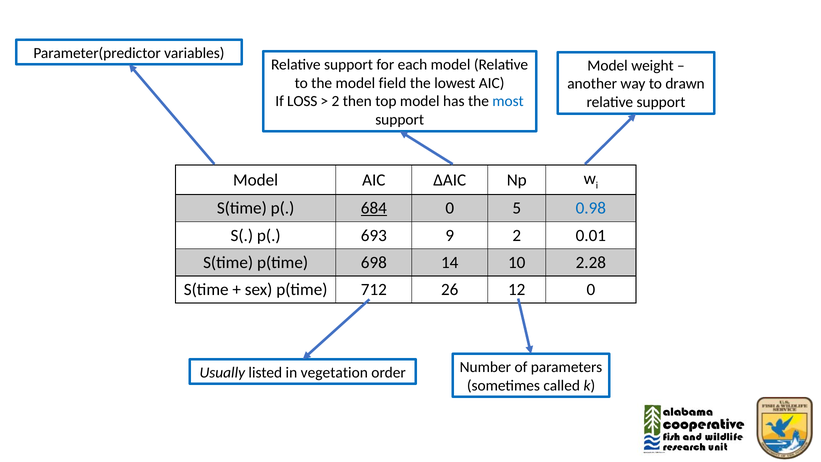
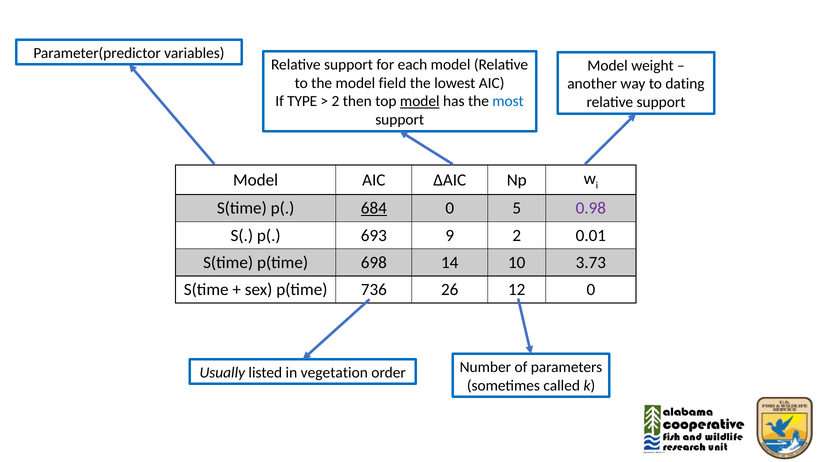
drawn: drawn -> dating (685, 84)
LOSS: LOSS -> TYPE (302, 101)
model underline: none -> present (420, 101)
0.98 colour: blue -> purple (591, 208)
2.28: 2.28 -> 3.73 (591, 262)
712: 712 -> 736 (374, 290)
